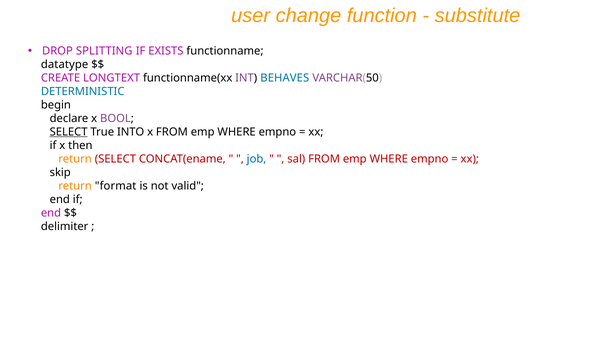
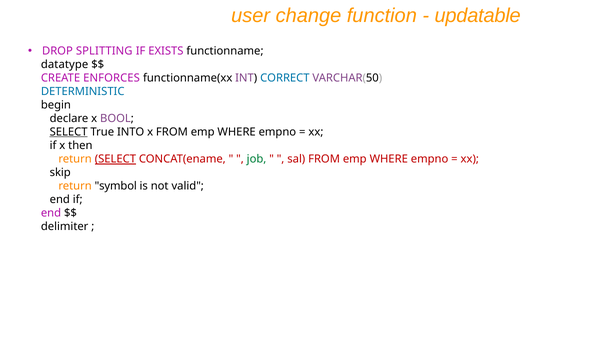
substitute: substitute -> updatable (478, 16)
LONGTEXT: LONGTEXT -> ENFORCES (112, 78)
BEHAVES: BEHAVES -> CORRECT (285, 78)
SELECT underline: none -> present (115, 159)
job colour: blue -> green (257, 159)
format: format -> symbol (116, 186)
